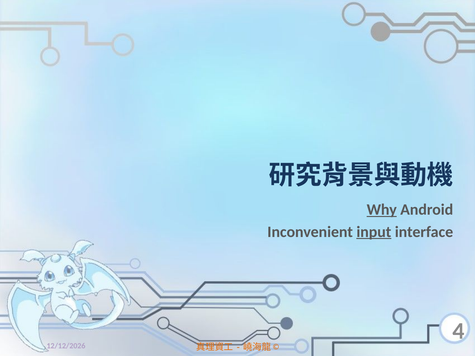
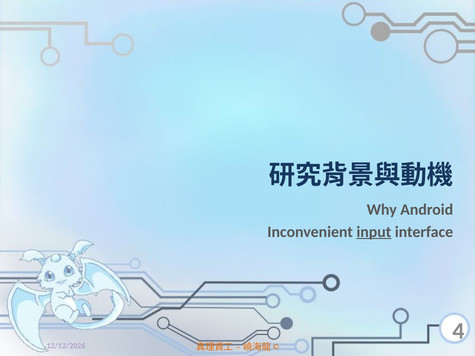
Why underline: present -> none (382, 210)
